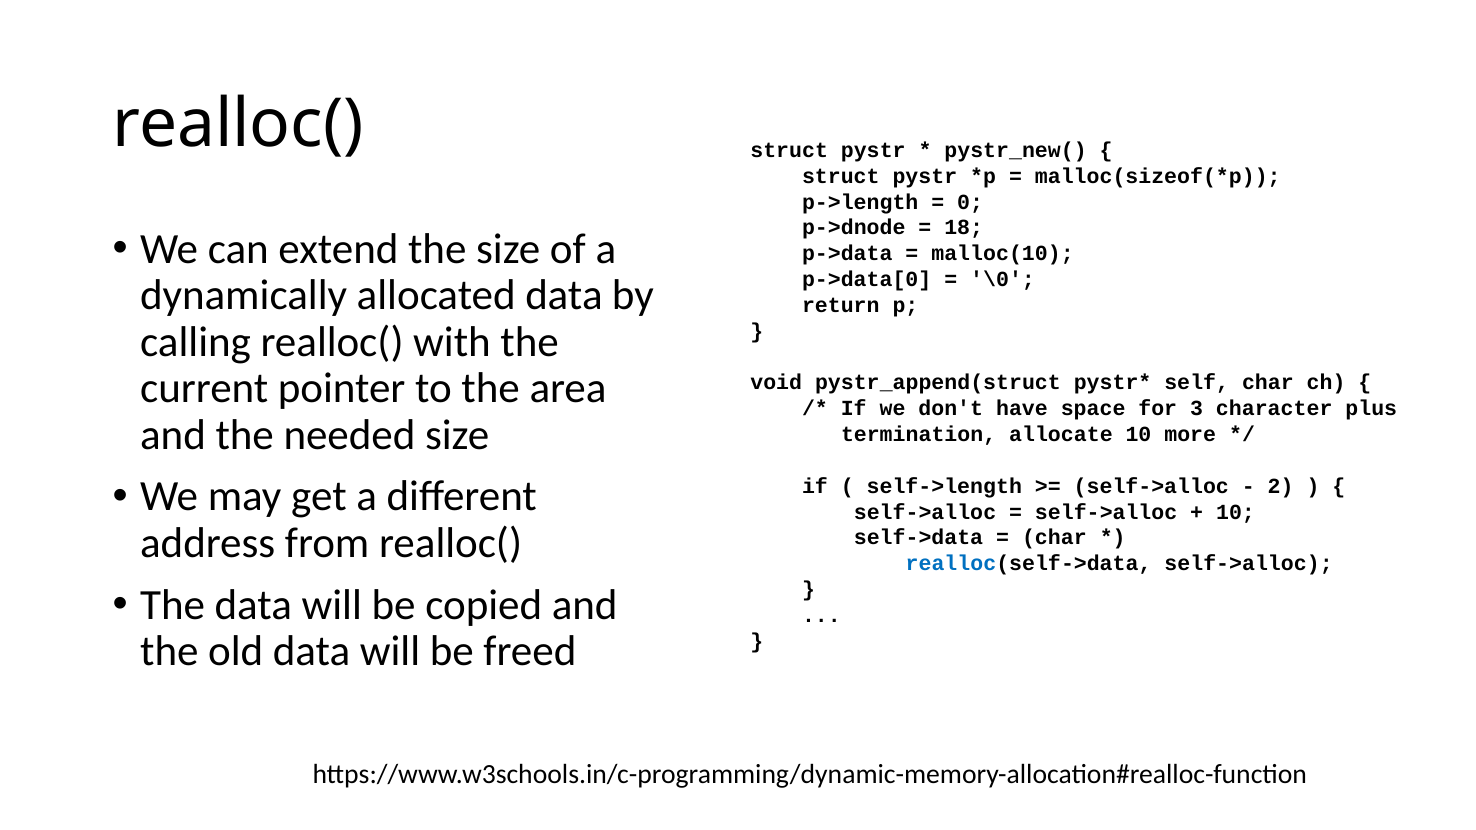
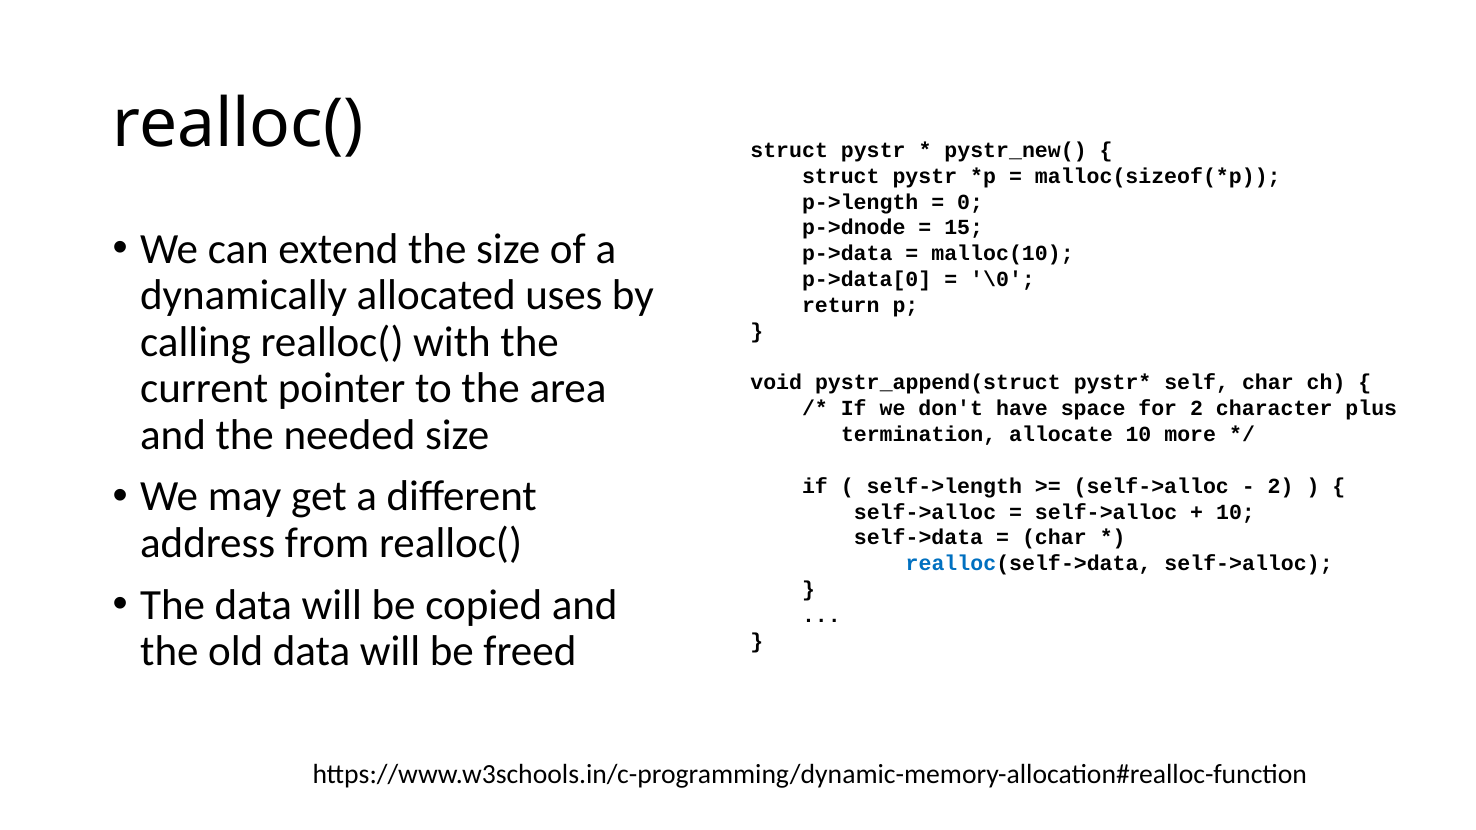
18: 18 -> 15 (964, 228)
allocated data: data -> uses (564, 296)
for 3: 3 -> 2 (1197, 409)
